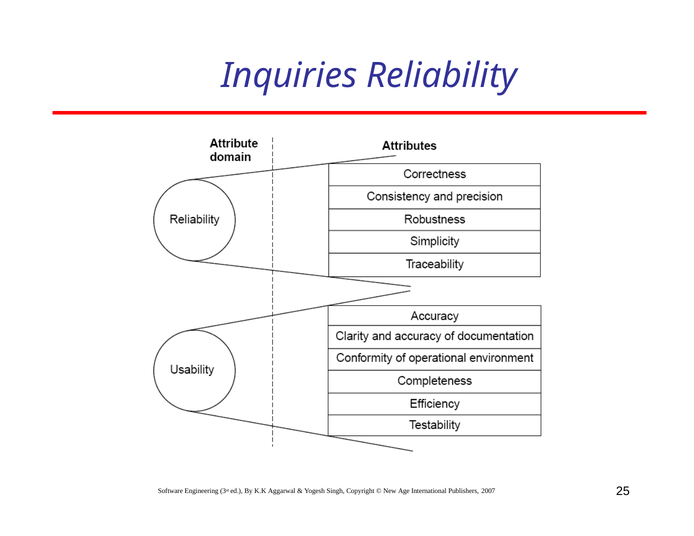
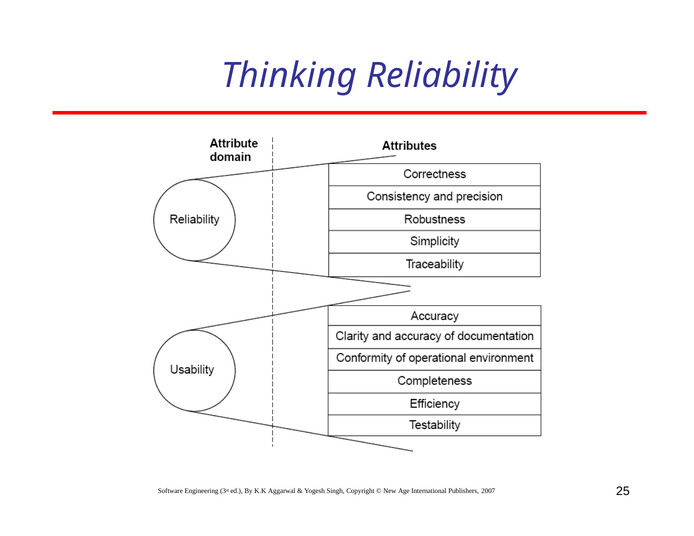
Inquiries: Inquiries -> Thinking (289, 76)
